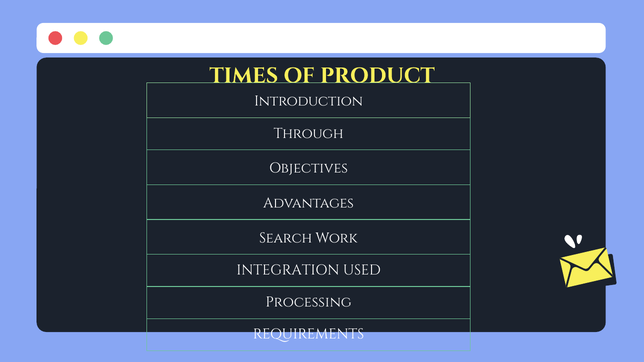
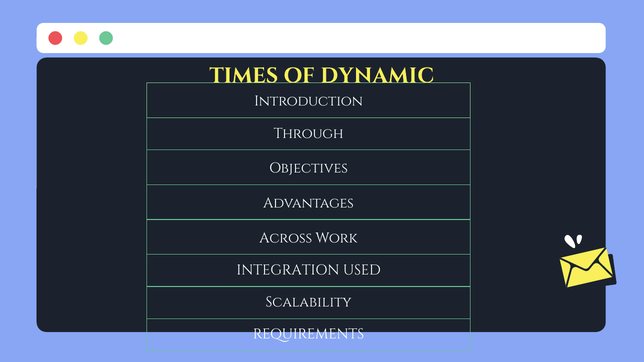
PRODUCT: PRODUCT -> DYNAMIC (377, 76)
Search: Search -> Across (286, 238)
Processing: Processing -> Scalability (309, 302)
